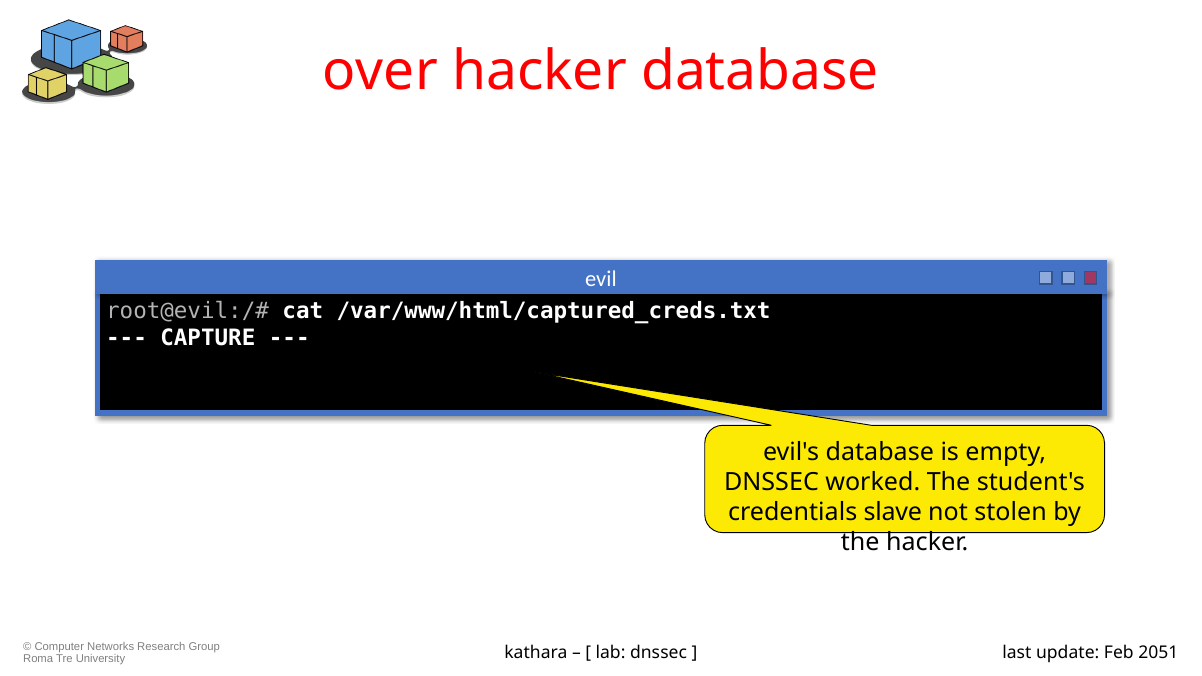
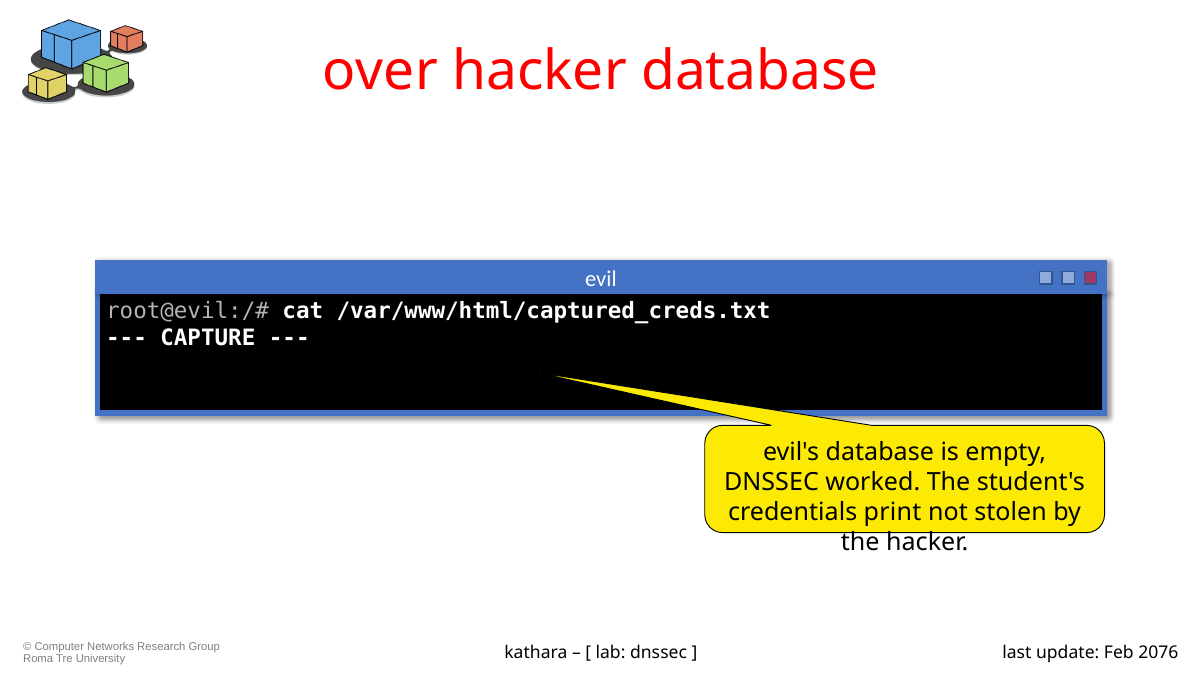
slave: slave -> print (893, 512)
2051: 2051 -> 2076 (1158, 652)
